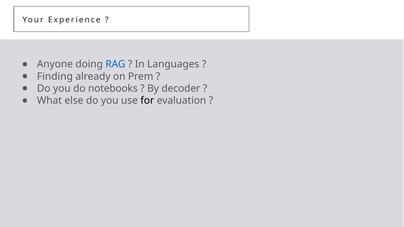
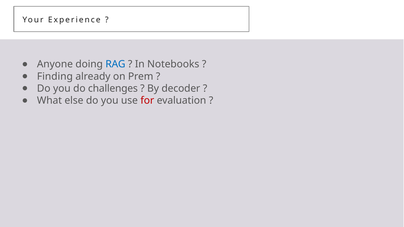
Languages: Languages -> Notebooks (173, 64)
notebooks: notebooks -> challenges (113, 89)
for colour: black -> red (147, 101)
